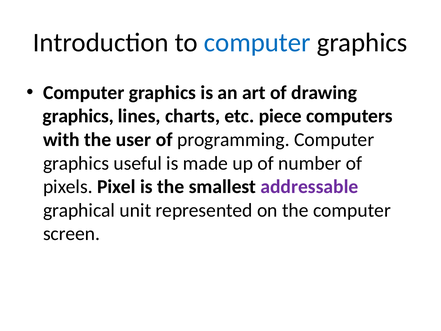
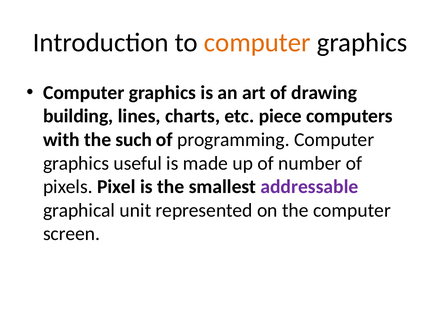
computer colour: blue -> orange (257, 43)
graphics: graphics -> building (78, 116)
user: user -> such (134, 140)
